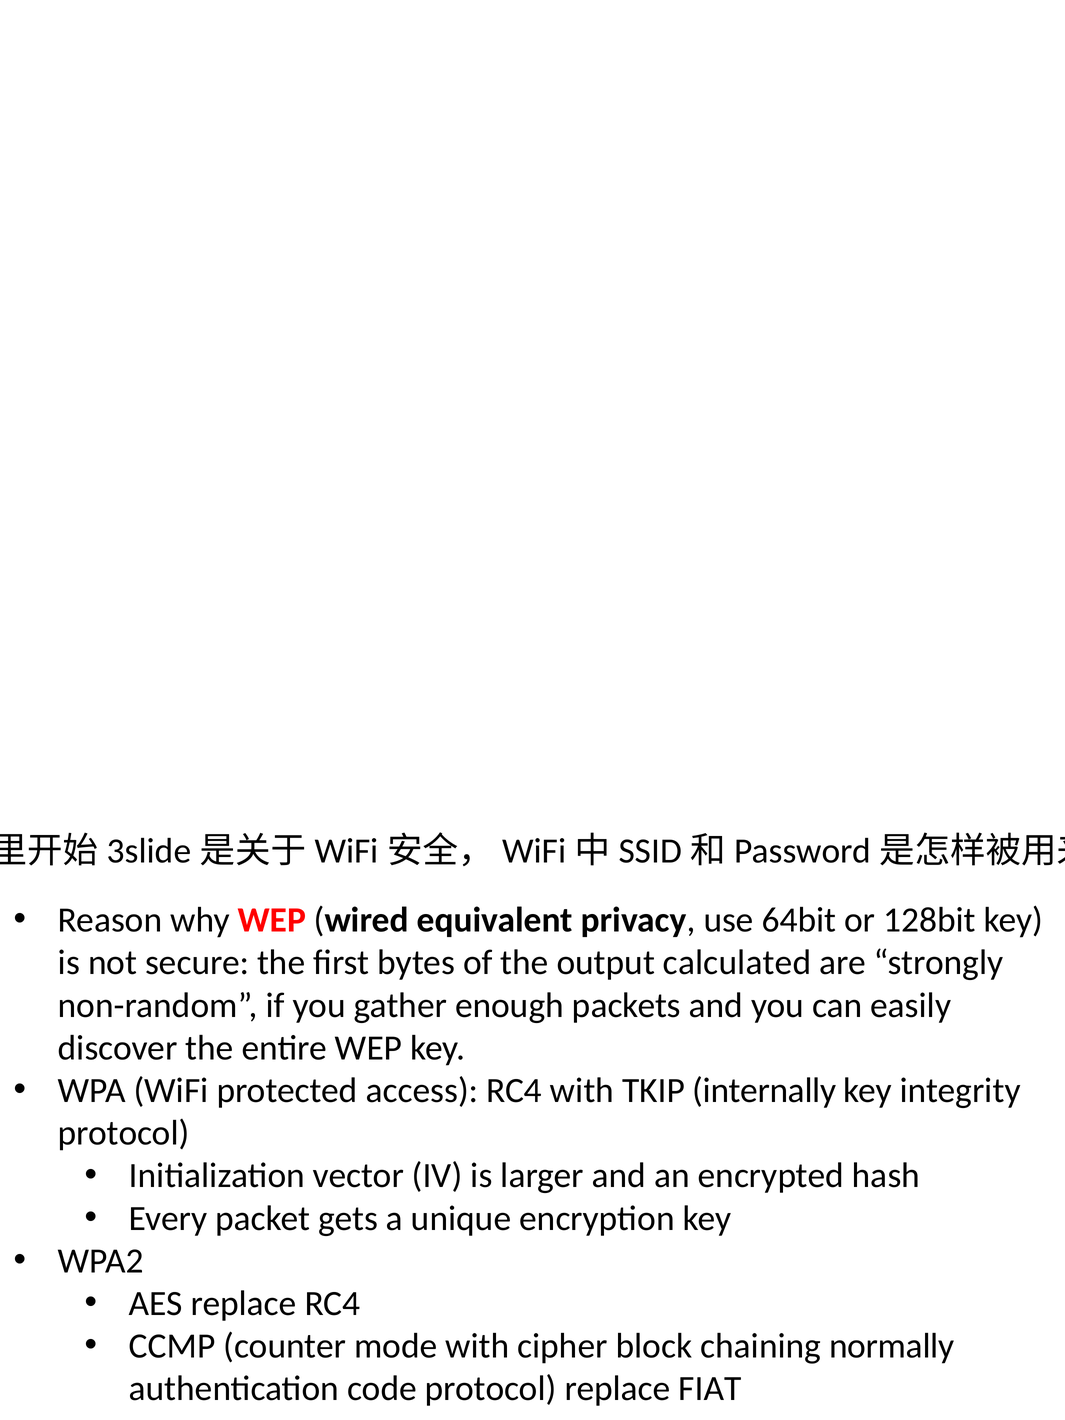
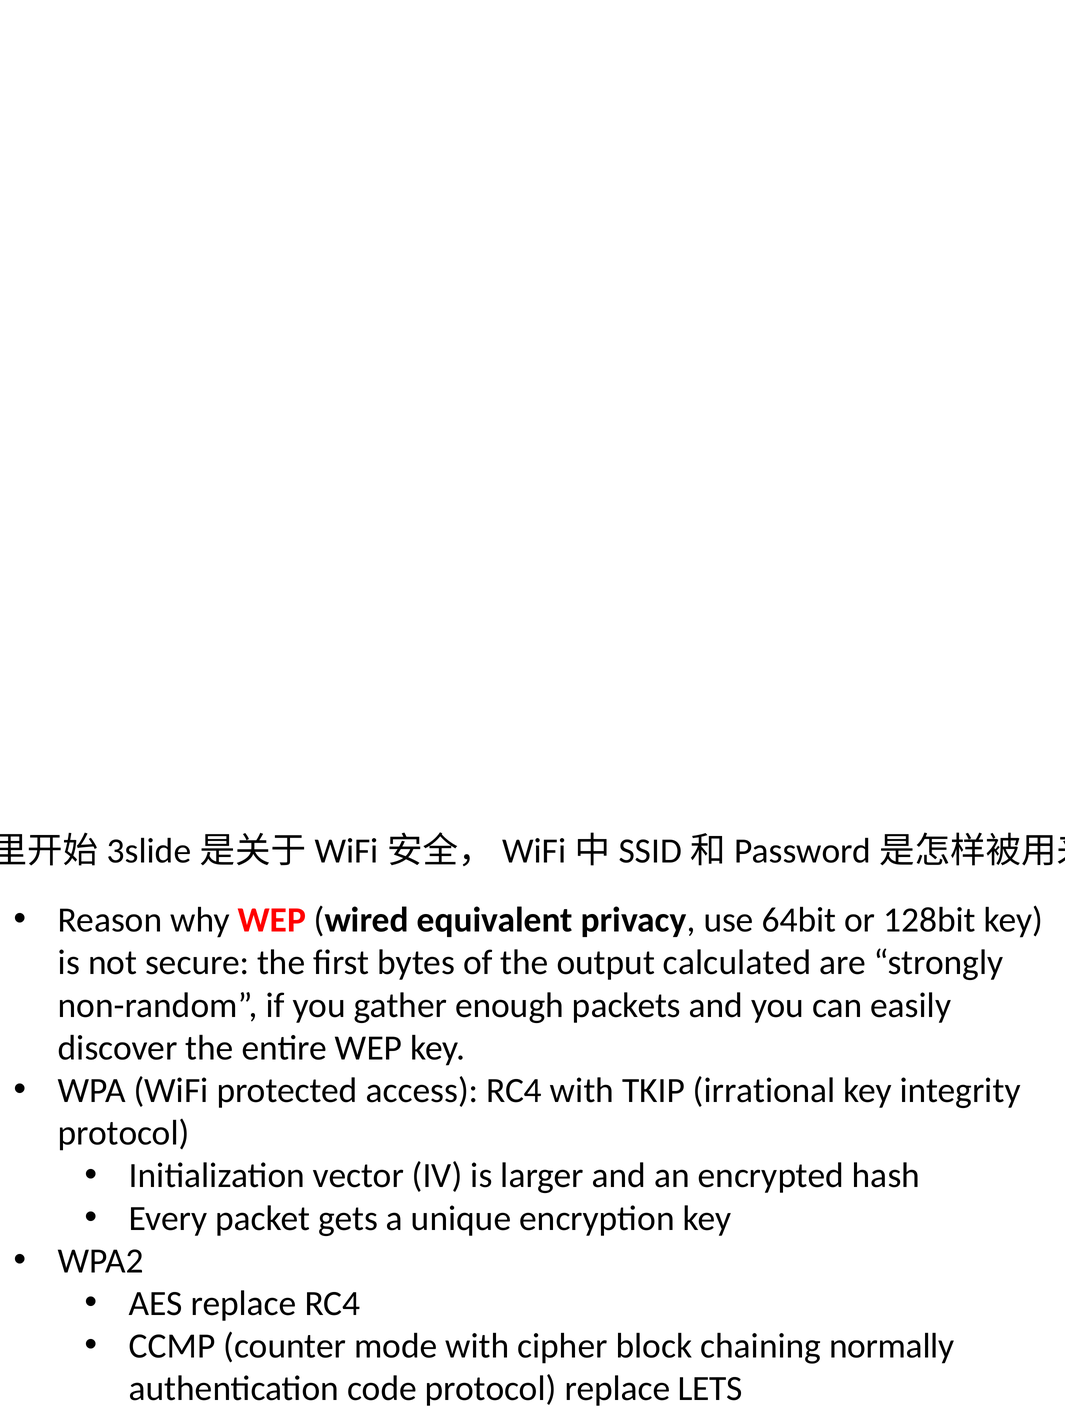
internally: internally -> irrational (764, 1091)
FIAT: FIAT -> LETS (710, 1389)
